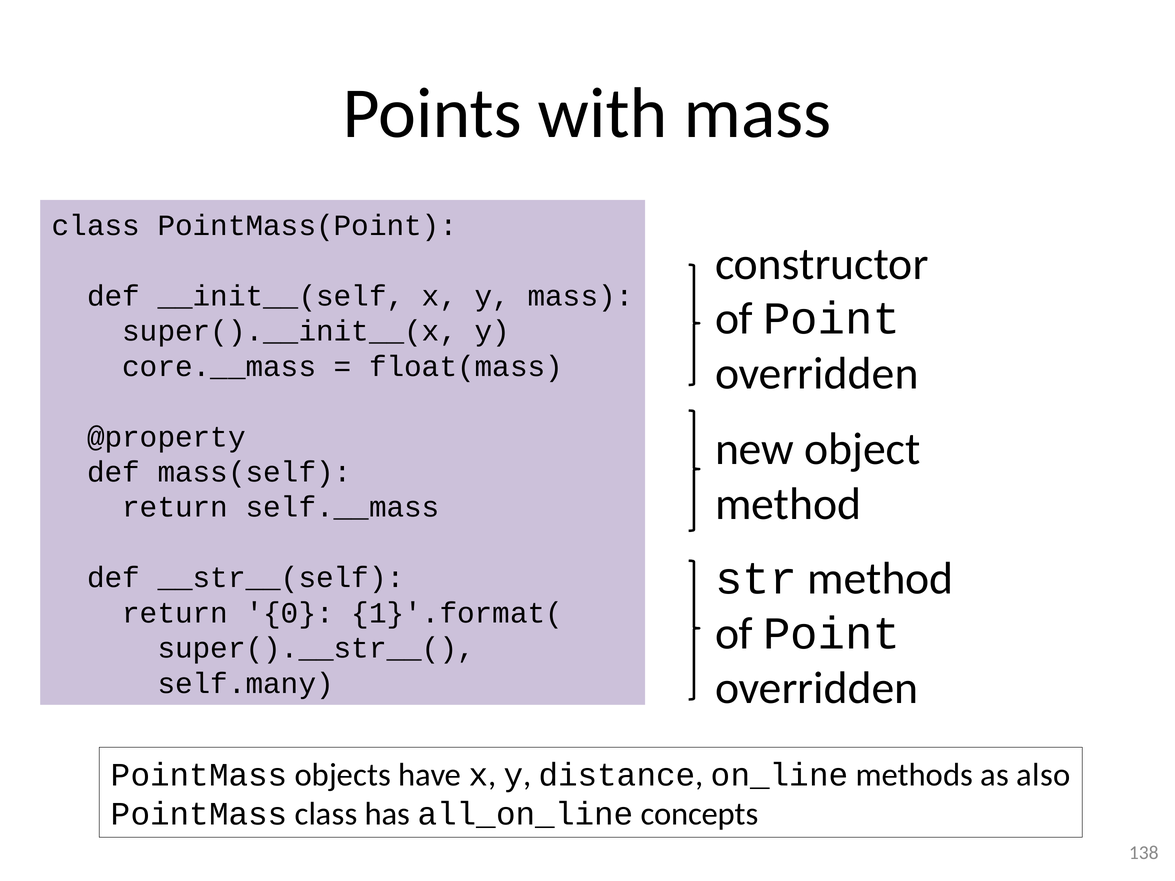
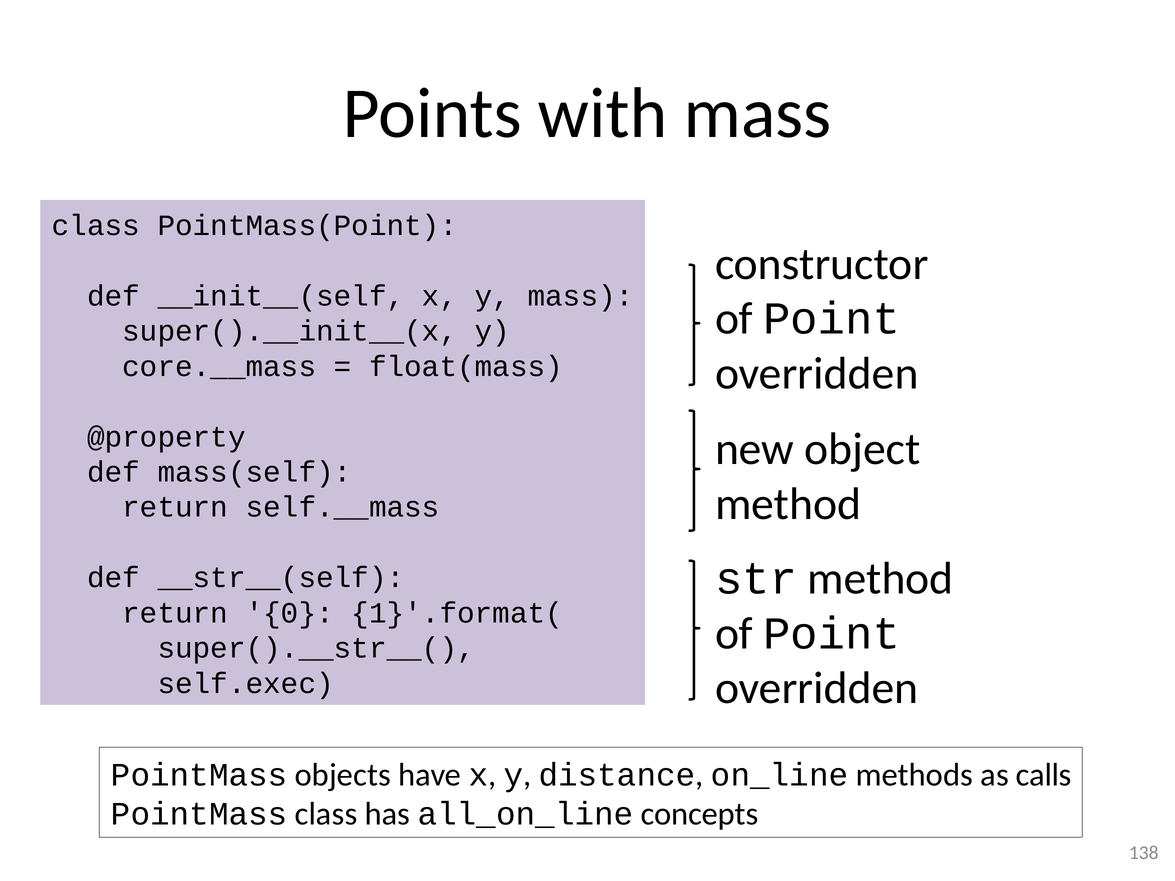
self.many: self.many -> self.exec (246, 684)
also: also -> calls (1044, 775)
